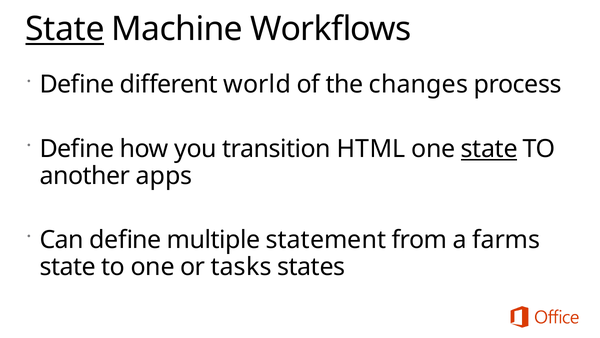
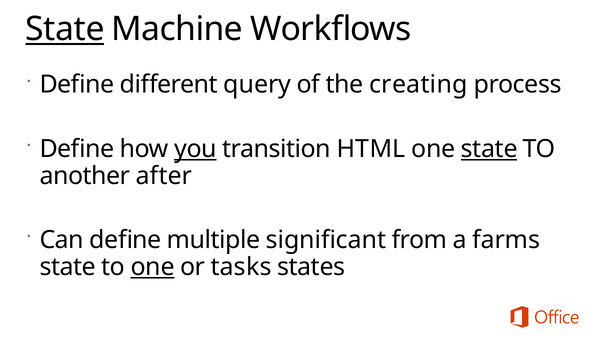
world: world -> query (257, 85)
changes: changes -> creating (418, 85)
you underline: none -> present (196, 149)
apps: apps -> after (164, 176)
statement: statement -> significant (326, 240)
one underline: none -> present (153, 267)
